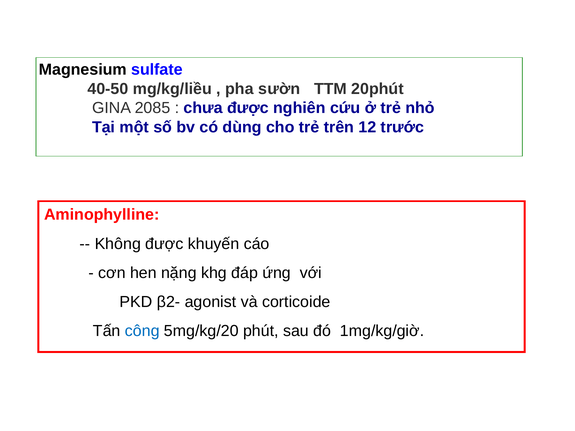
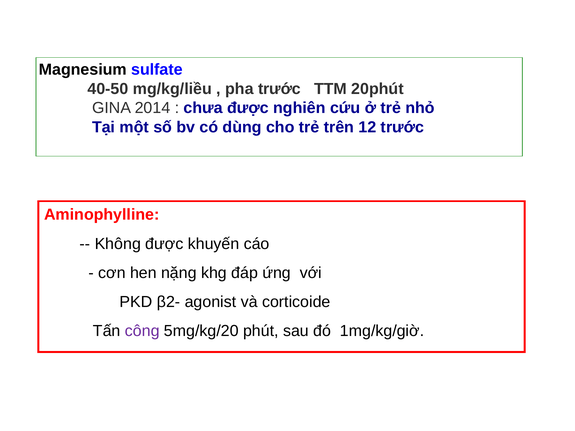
pha sườn: sườn -> trước (279, 89)
2085: 2085 -> 2014 (153, 108)
công colour: blue -> purple (142, 331)
